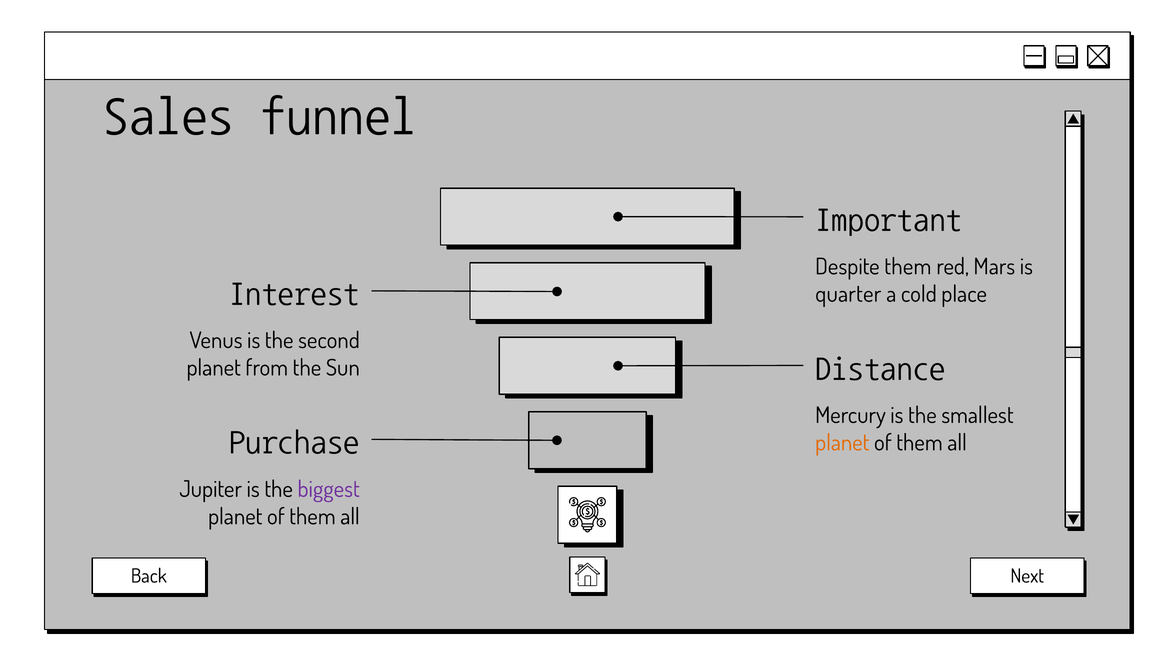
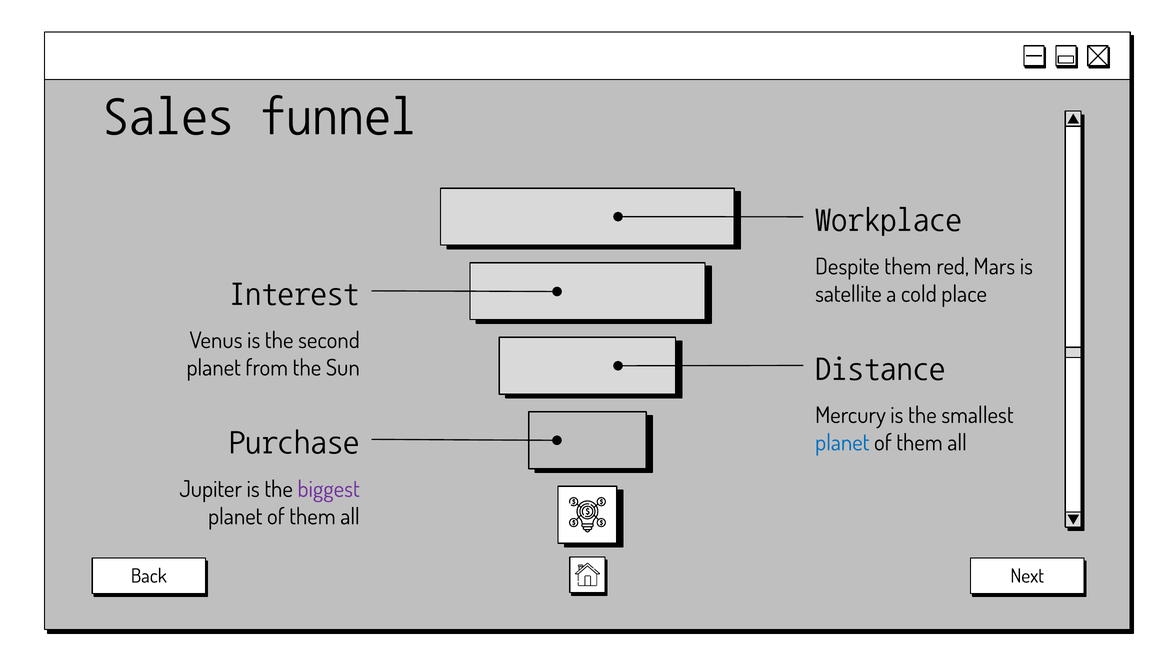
Important: Important -> Workplace (889, 219)
quarter: quarter -> satellite (848, 294)
planet colour: orange -> blue (842, 443)
